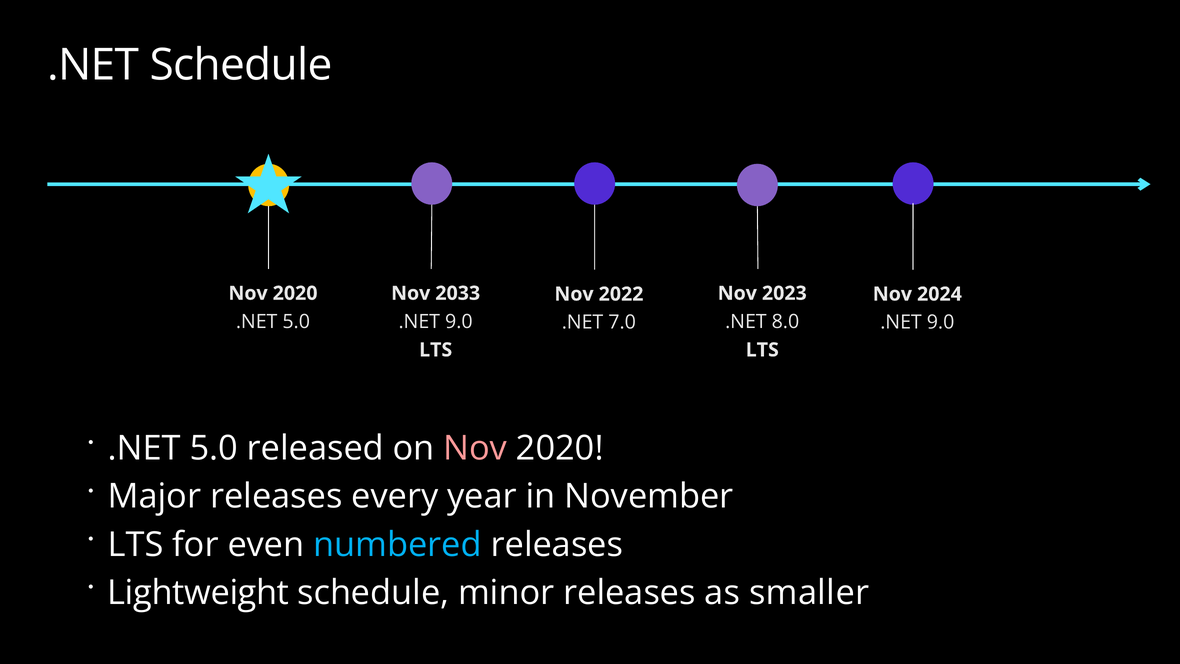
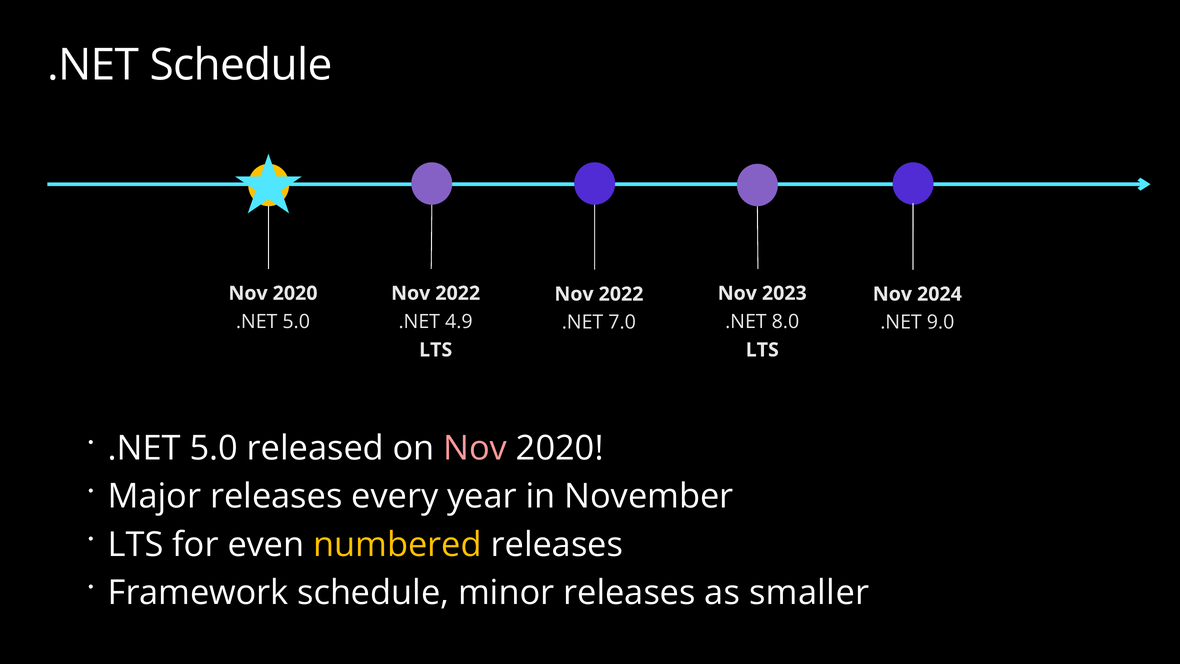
2033: 2033 -> 2022 (458, 293)
9.0: 9.0 -> 4.9 (459, 321)
numbered colour: light blue -> yellow (398, 545)
Lightweight: Lightweight -> Framework (198, 593)
